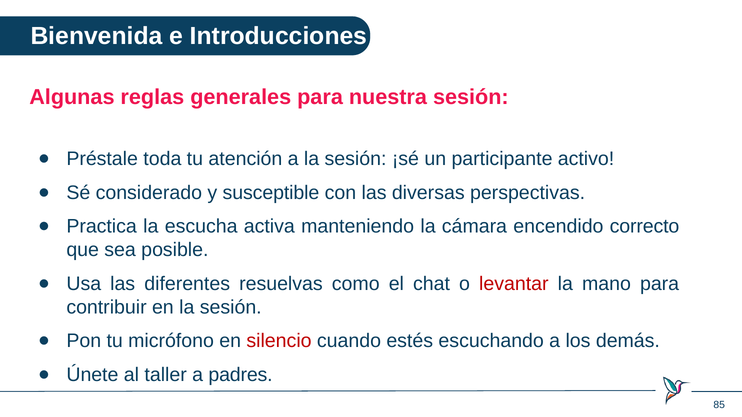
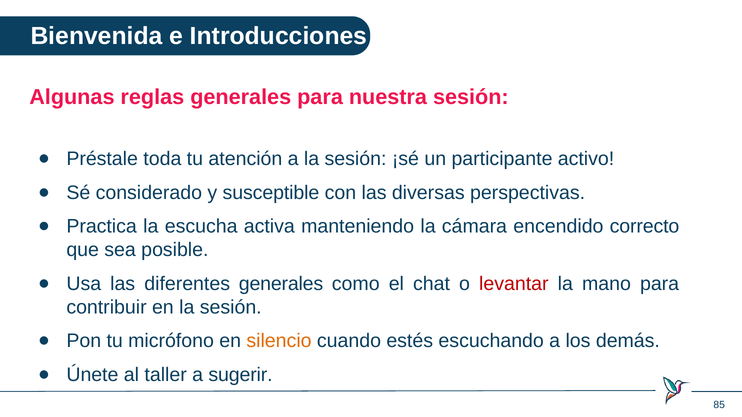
diferentes resuelvas: resuelvas -> generales (281, 284)
silencio colour: red -> orange (279, 341)
padres: padres -> sugerir (241, 375)
